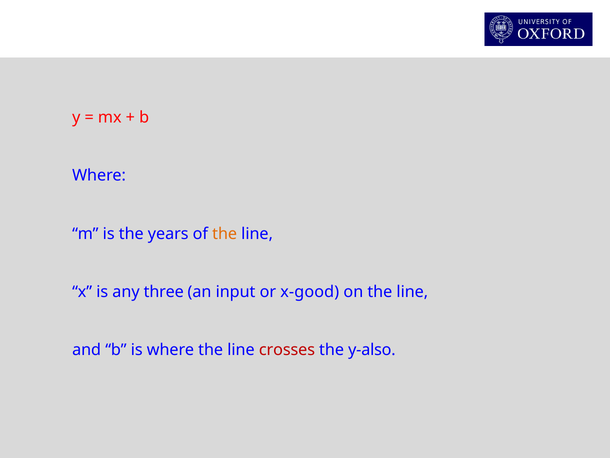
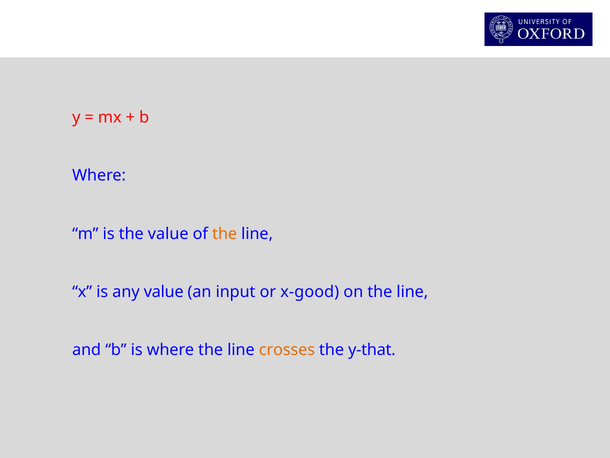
the years: years -> value (168, 234)
any three: three -> value (164, 292)
crosses colour: red -> orange (287, 350)
y-also: y-also -> y-that (372, 350)
